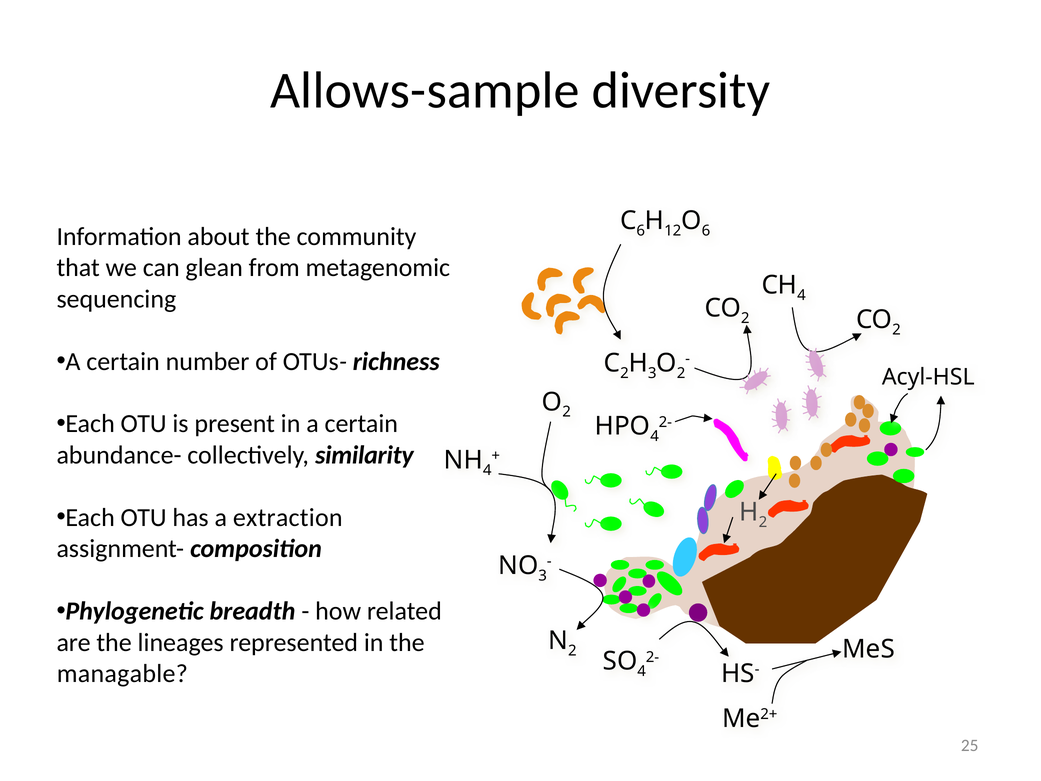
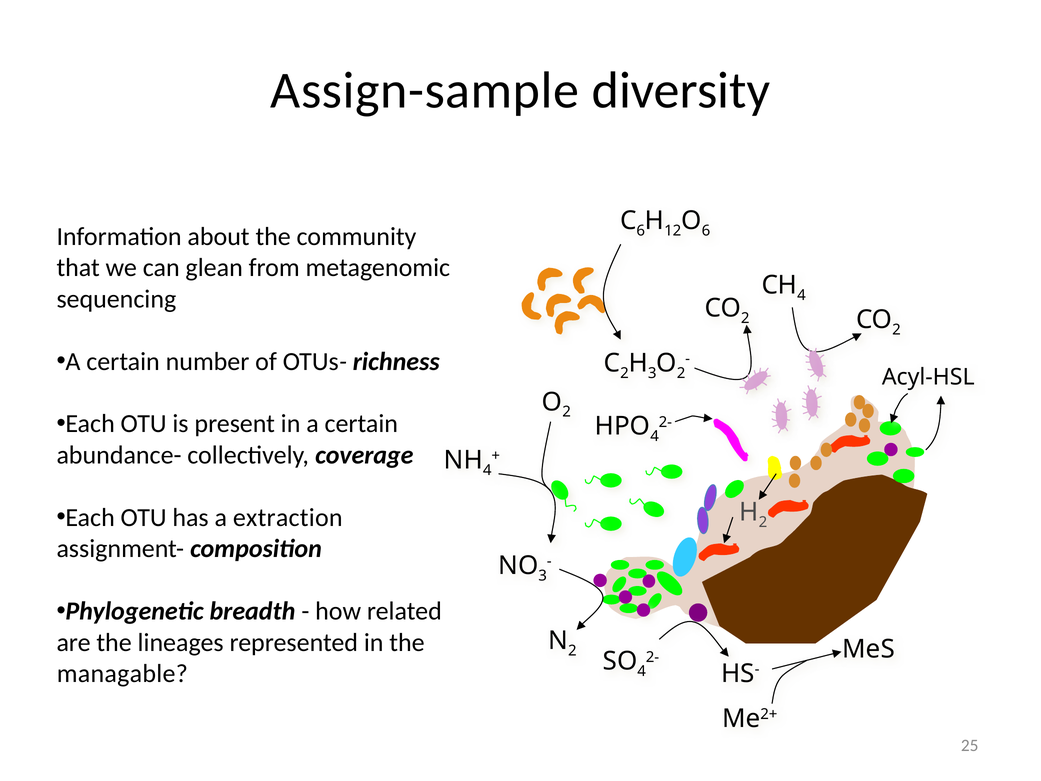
Allows-sample: Allows-sample -> Assign-sample (425, 91)
similarity: similarity -> coverage (364, 455)
